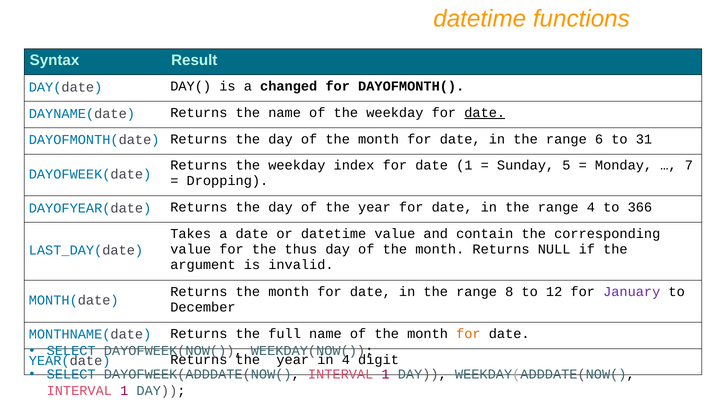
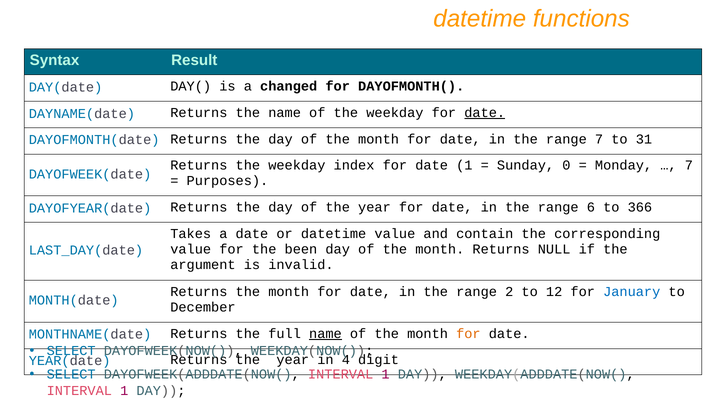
range 6: 6 -> 7 (599, 139)
5: 5 -> 0 (566, 165)
Dropping: Dropping -> Purposes (227, 181)
range 4: 4 -> 6 (591, 207)
thus: thus -> been (301, 249)
8: 8 -> 2 (509, 291)
January colour: purple -> blue (632, 291)
name underline: none -> present (325, 333)
